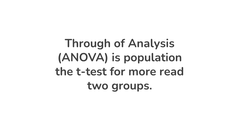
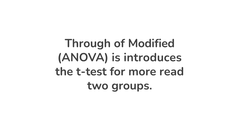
Analysis: Analysis -> Modified (151, 43)
population: population -> introduces (153, 57)
